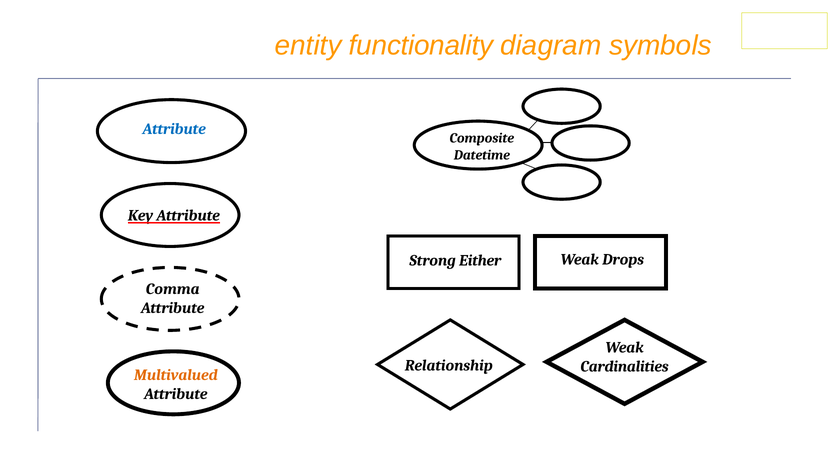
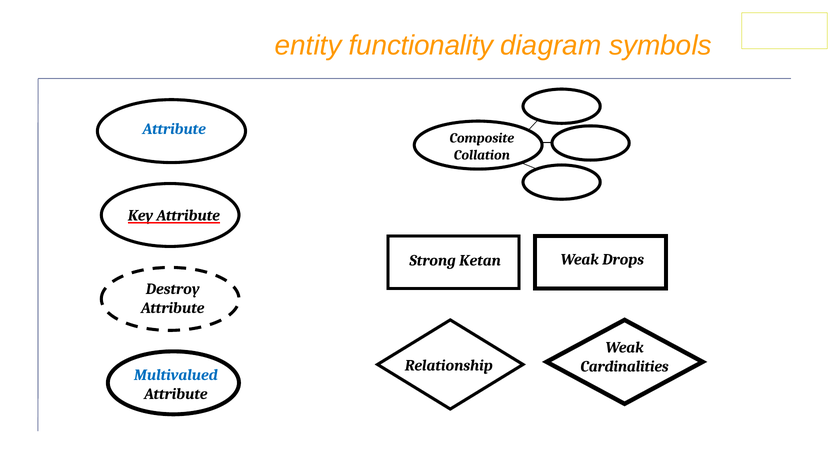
Datetime: Datetime -> Collation (482, 155)
Either: Either -> Ketan (480, 261)
Comma: Comma -> Destroy (173, 289)
Multivalued colour: orange -> blue (176, 375)
